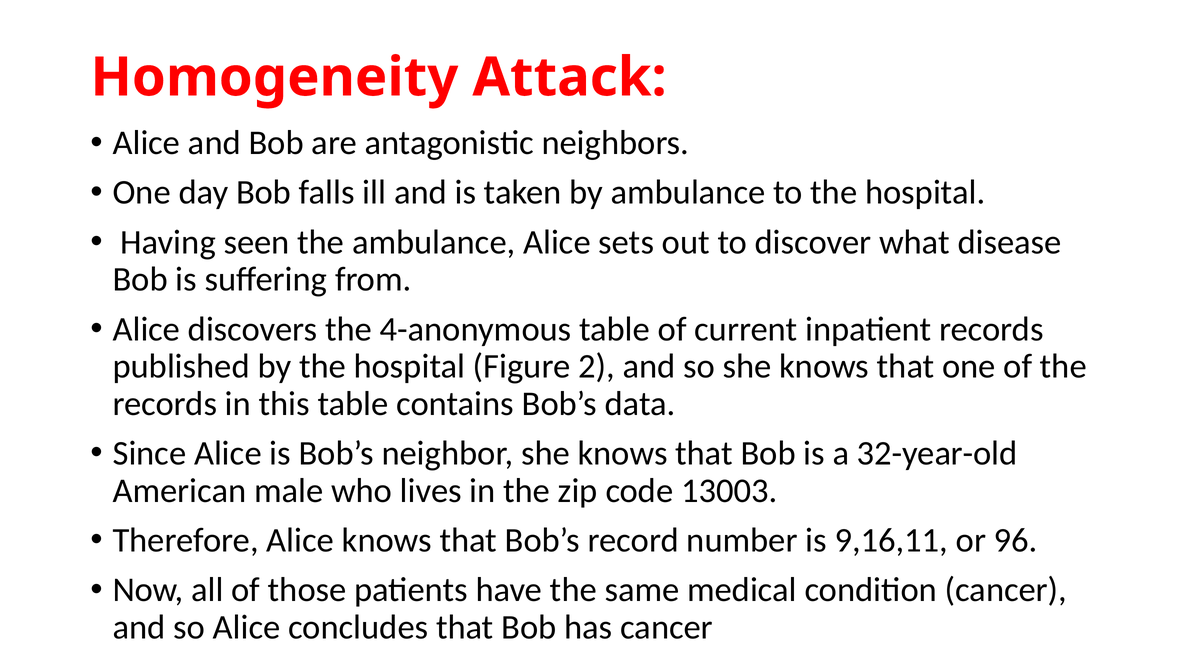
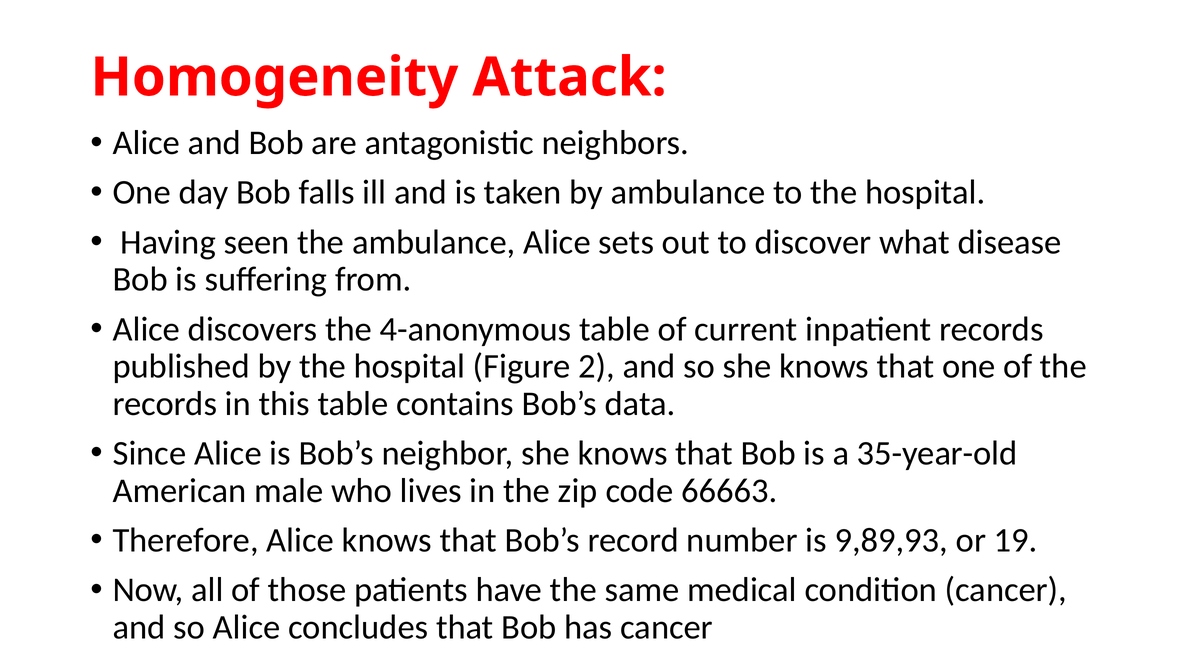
32-year-old: 32-year-old -> 35-year-old (937, 453)
13003: 13003 -> 66663 (729, 491)
9,16,11: 9,16,11 -> 9,89,93 (891, 540)
96: 96 -> 19 (1016, 540)
